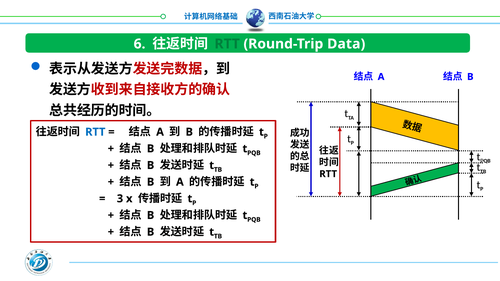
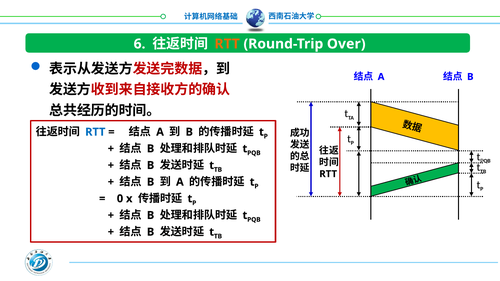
RTT colour: green -> orange (227, 44)
Data: Data -> Over (346, 44)
3: 3 -> 0 (120, 199)
